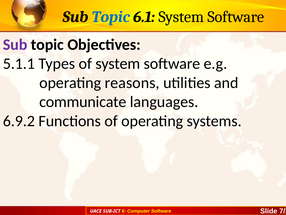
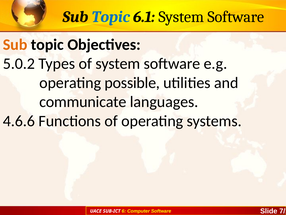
Sub colour: purple -> orange (15, 45)
5.1.1: 5.1.1 -> 5.0.2 (19, 64)
reasons: reasons -> possible (132, 83)
6.9.2: 6.9.2 -> 4.6.6 (19, 121)
